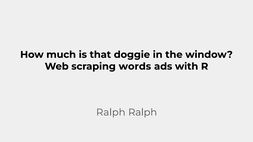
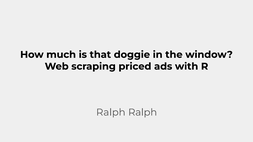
words: words -> priced (135, 67)
